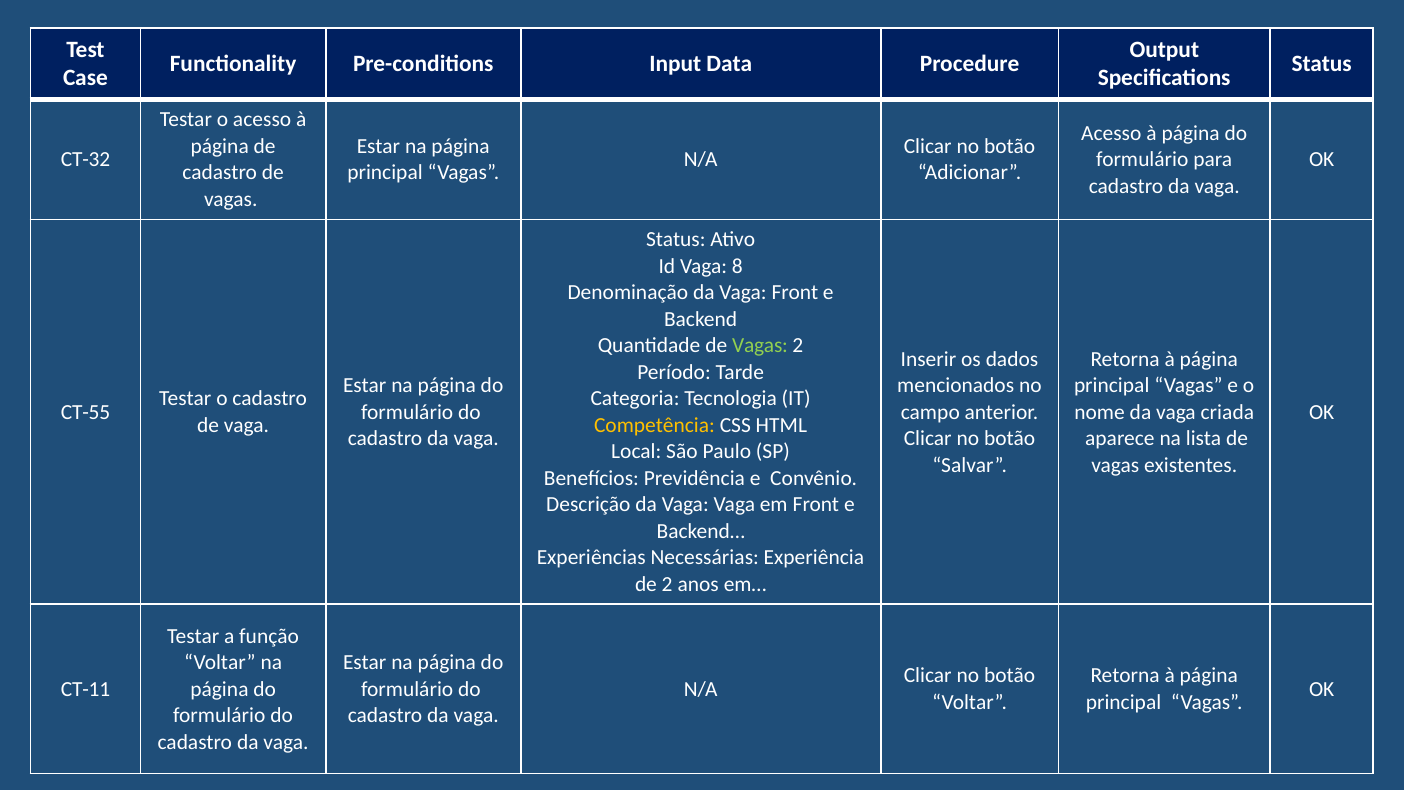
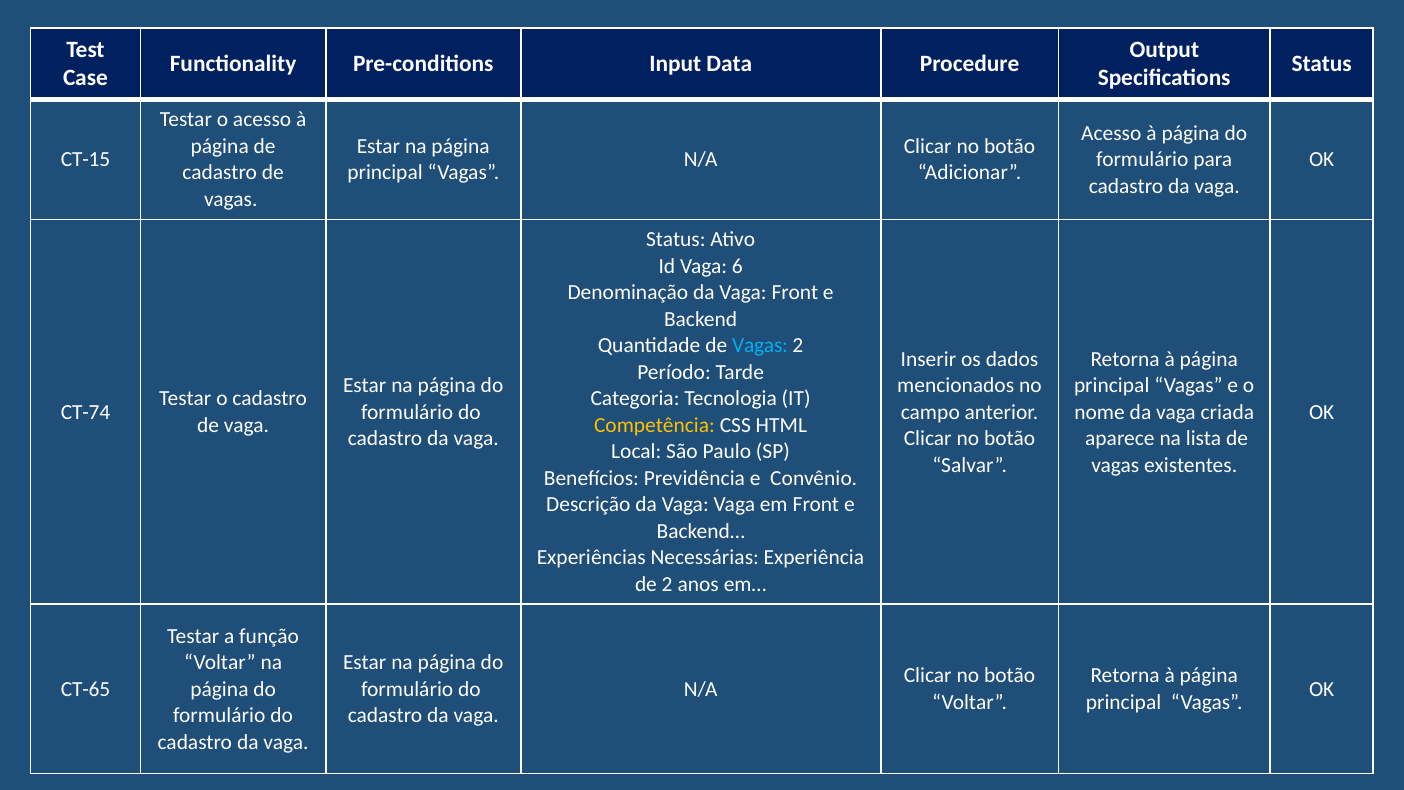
CT-32: CT-32 -> CT-15 (86, 160)
8: 8 -> 6 (737, 266)
Vagas colour: light green -> light blue (760, 346)
CT-55: CT-55 -> CT-74 (86, 412)
CT-11: CT-11 -> CT-65 (86, 689)
